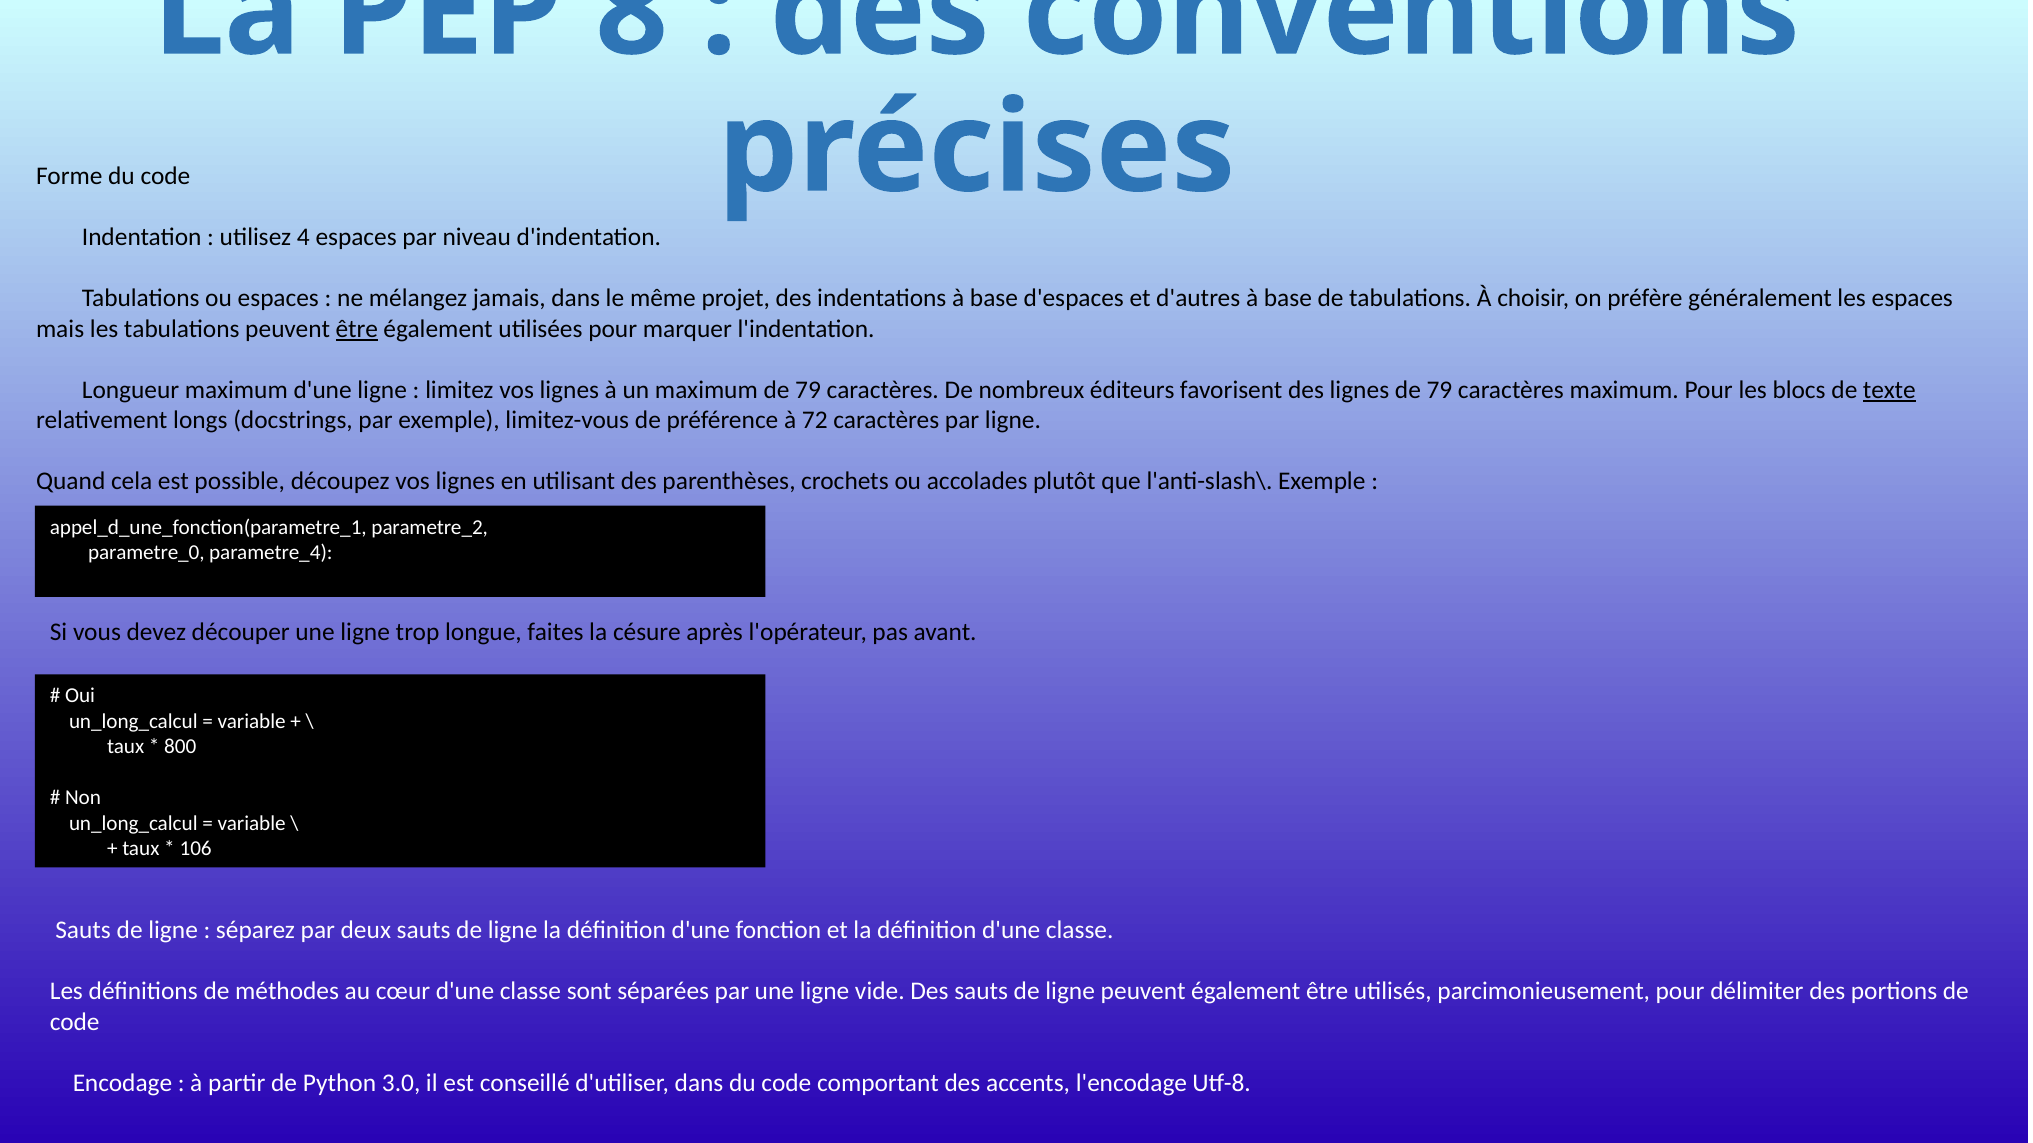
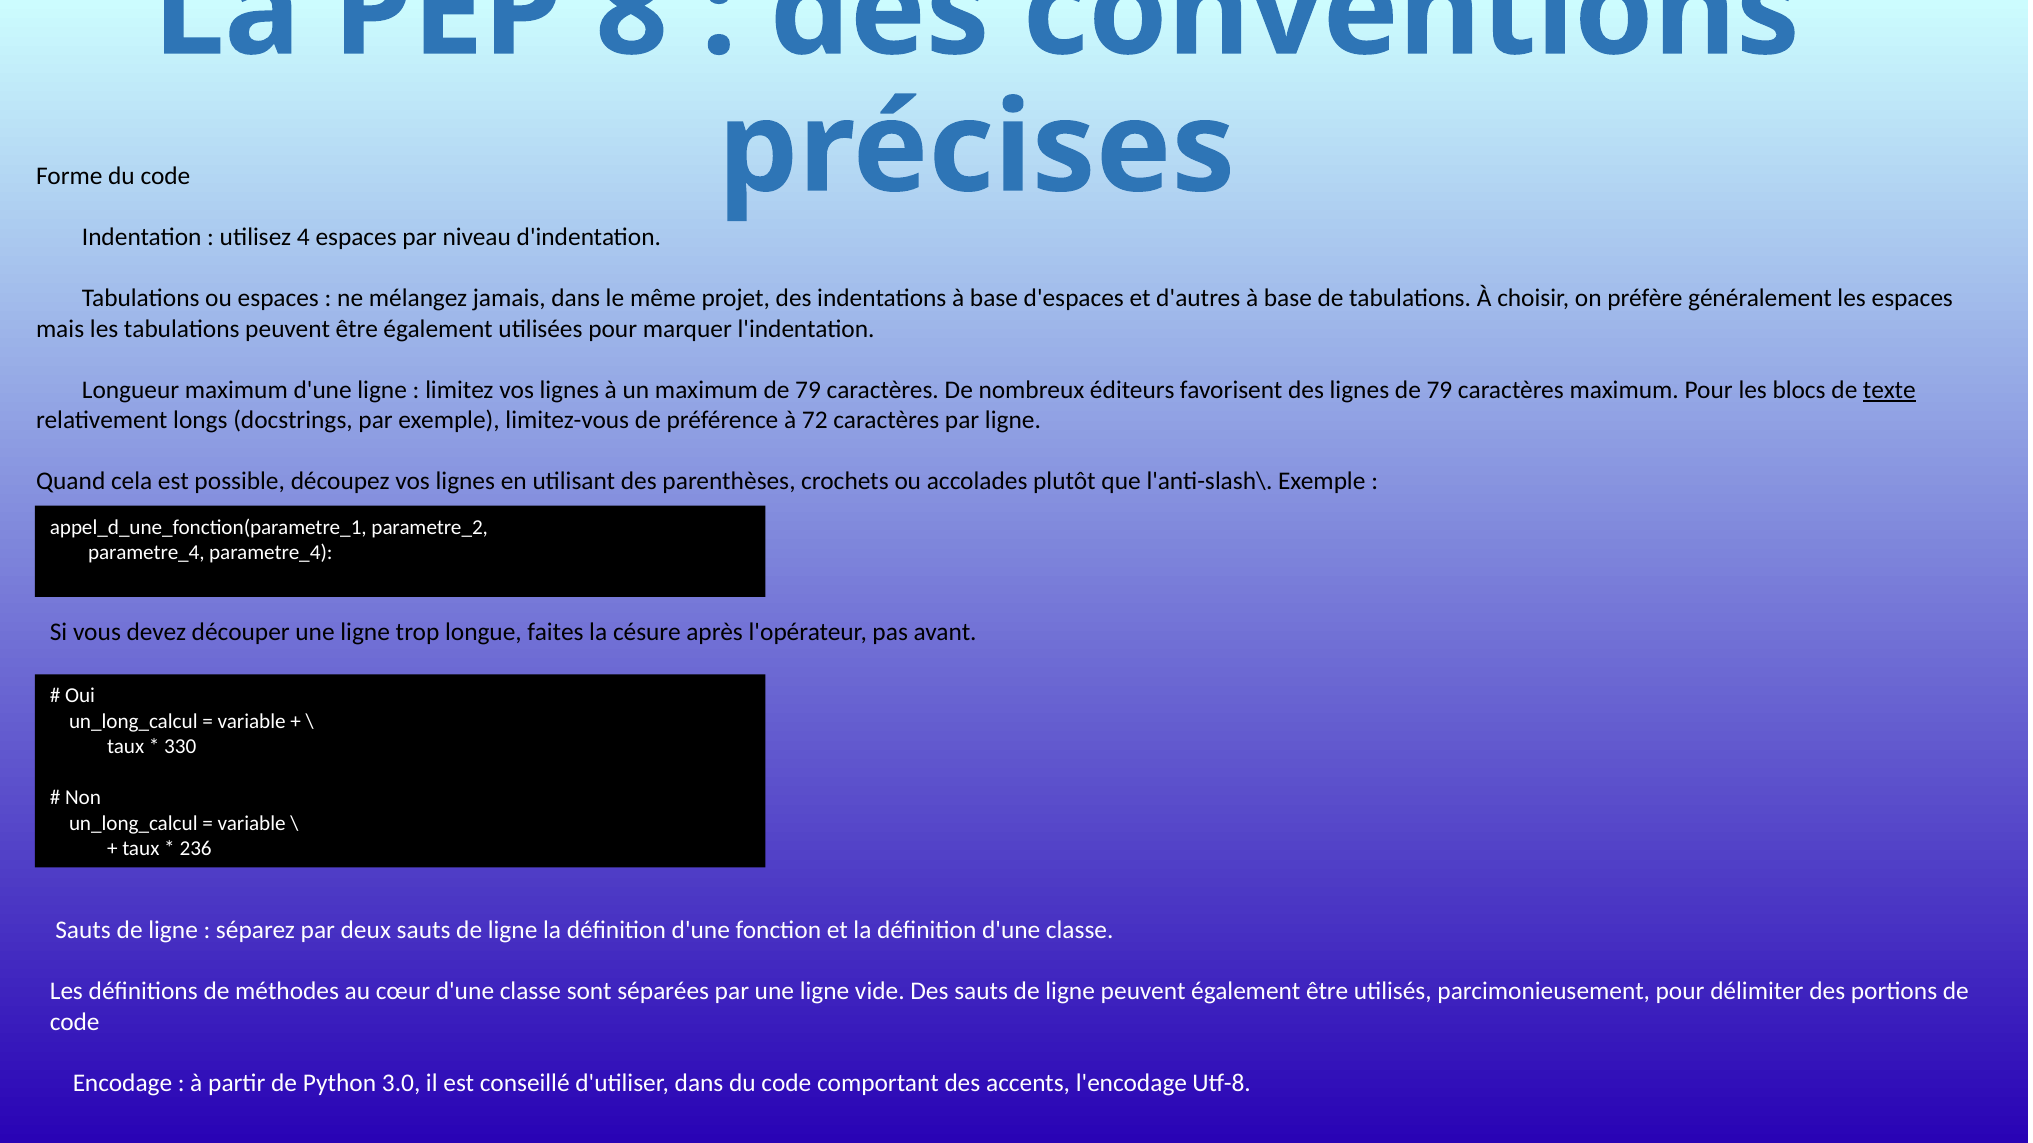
être underline: present -> none (357, 329)
parametre_0: parametre_0 -> parametre_4 (146, 553)
800: 800 -> 330 (180, 747)
106: 106 -> 236 (196, 849)
